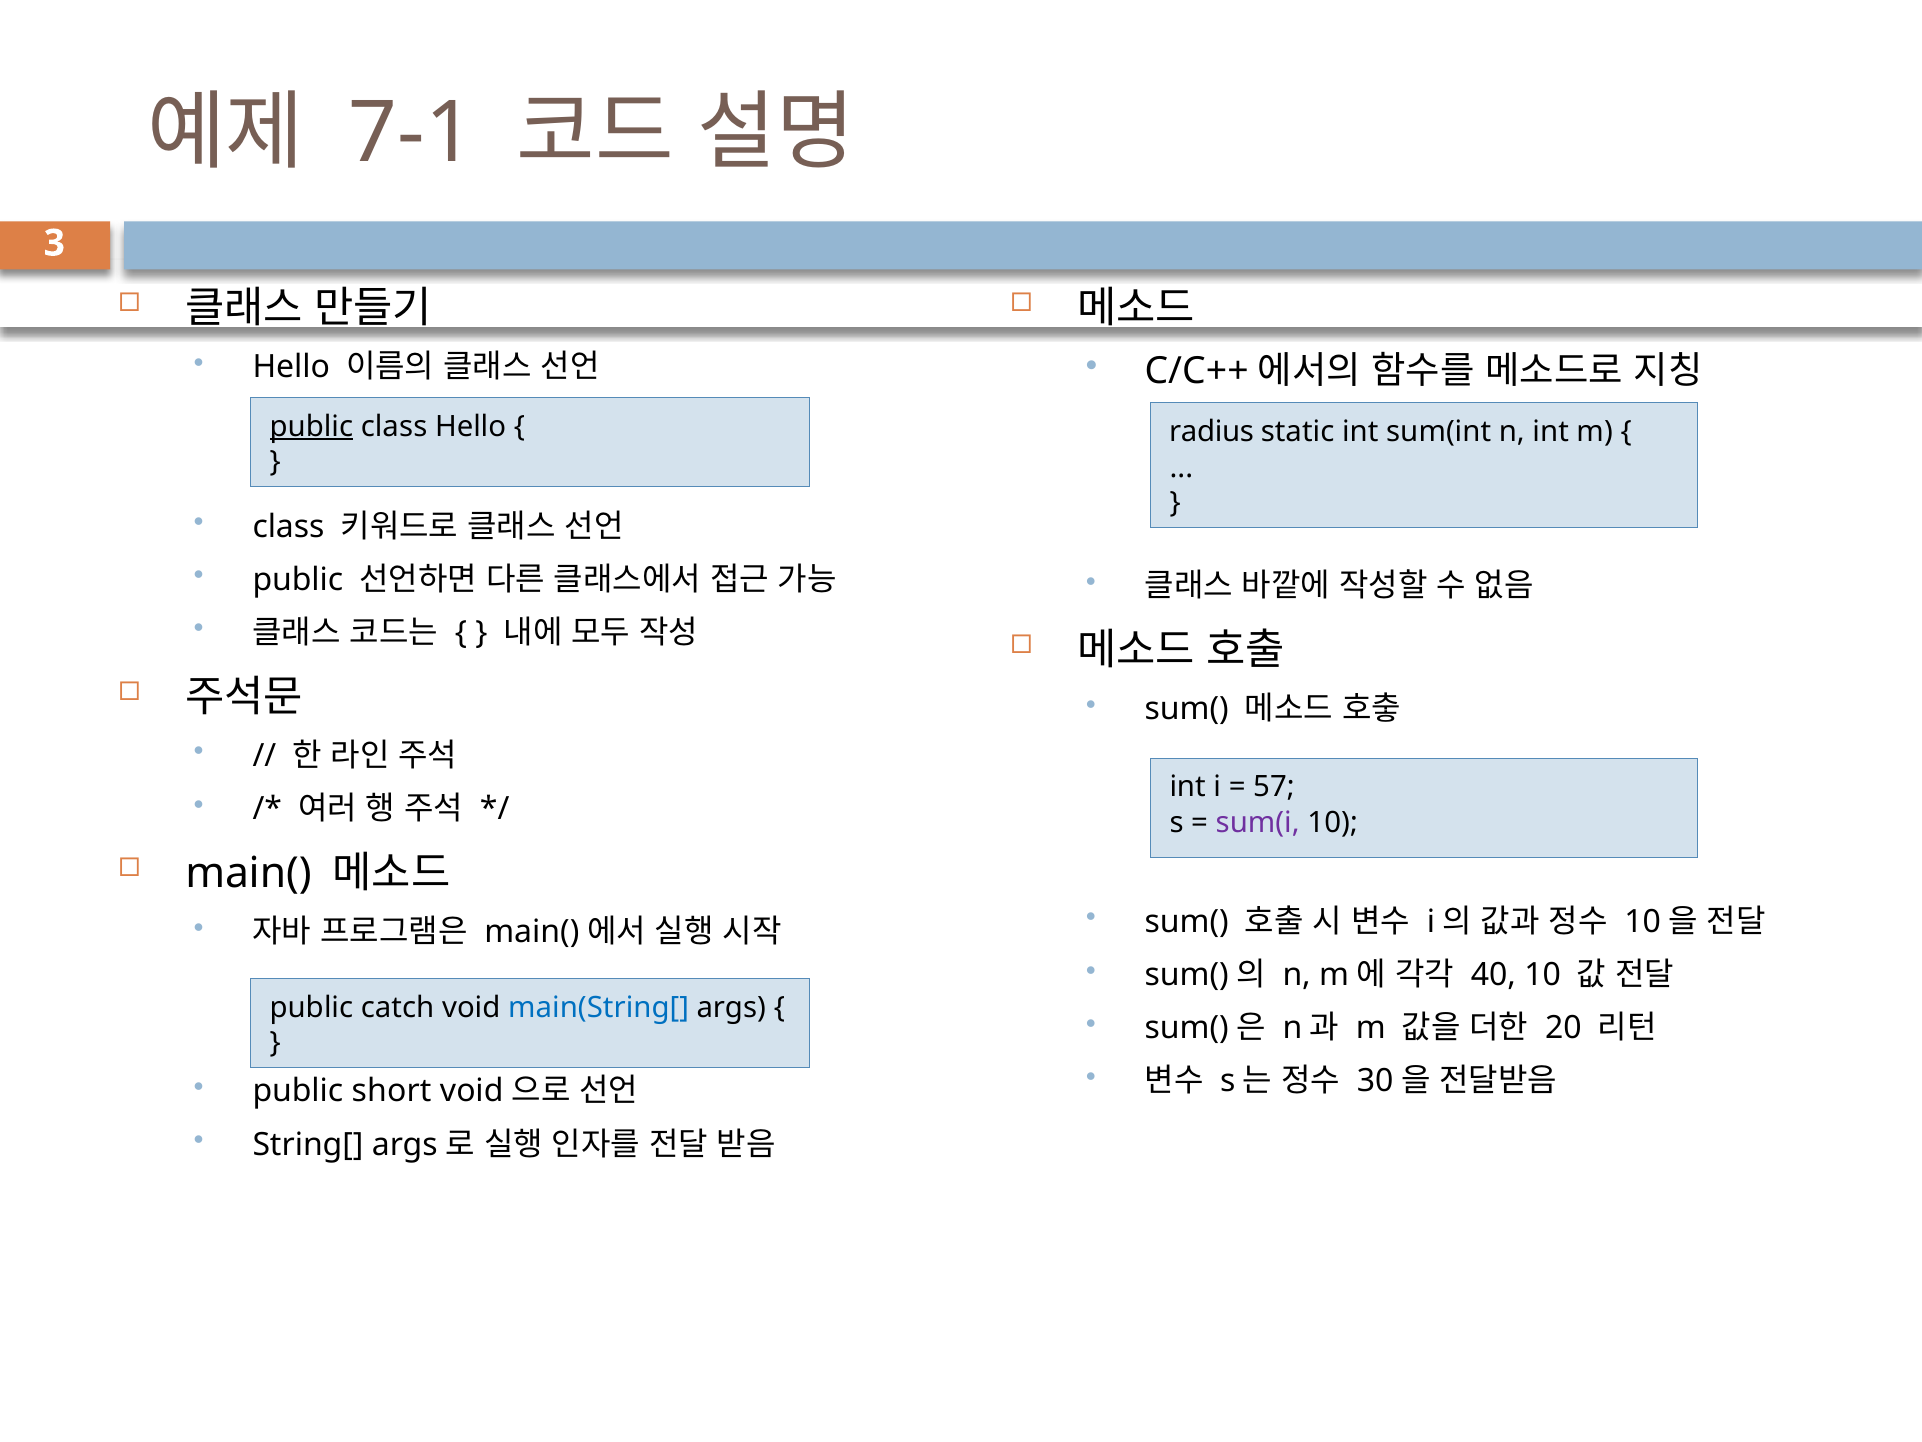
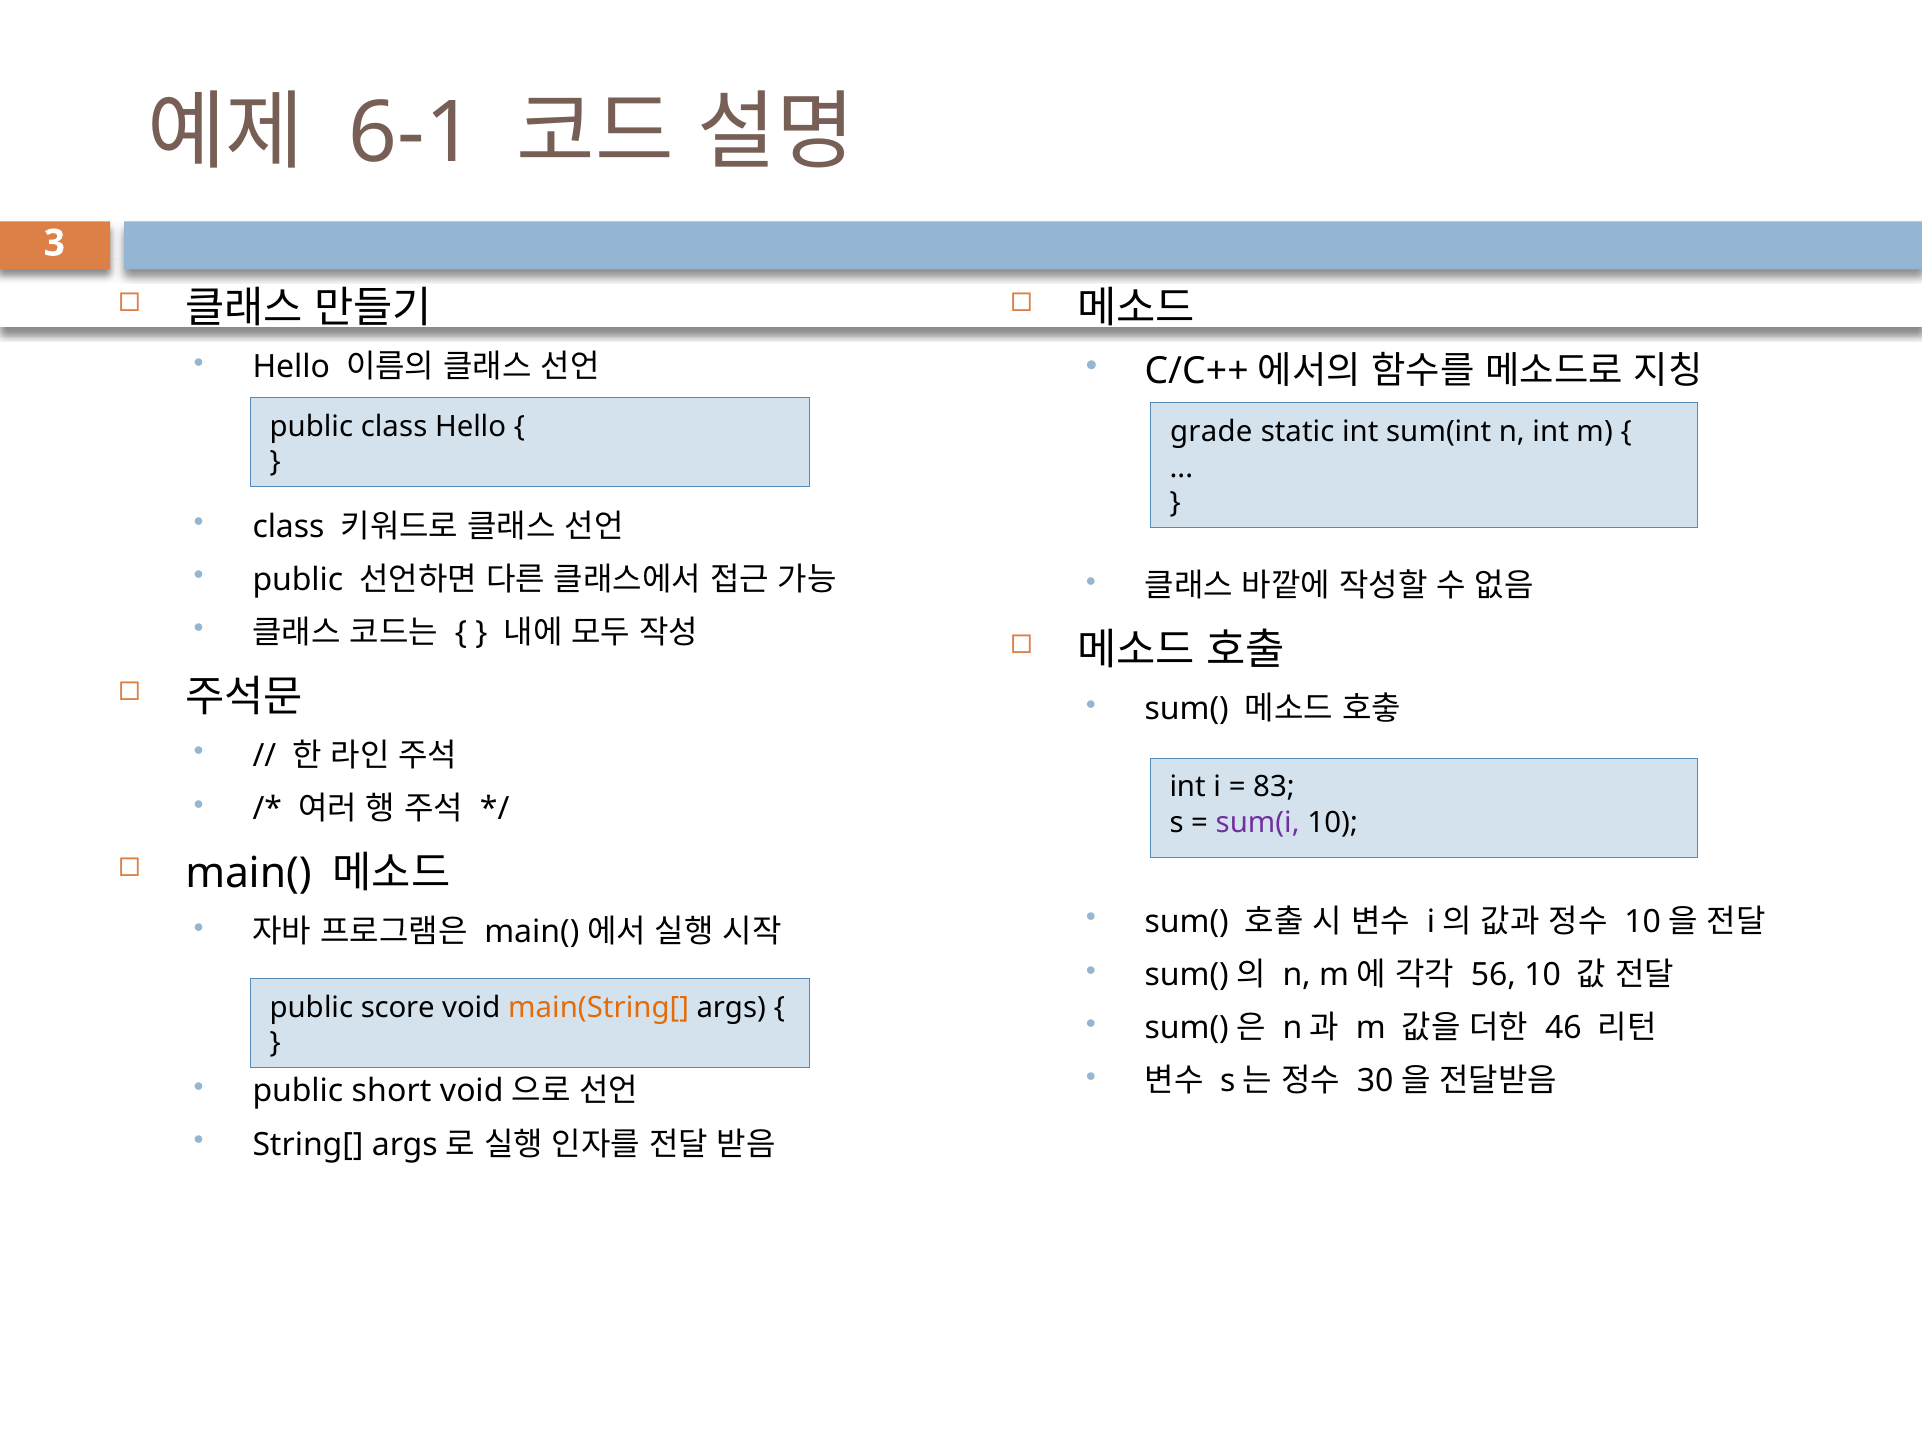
7-1: 7-1 -> 6-1 (411, 133)
public underline: present -> none (311, 426)
radius: radius -> grade (1211, 432)
57: 57 -> 83 (1274, 787)
40: 40 -> 56 (1494, 975)
catch: catch -> score (398, 1007)
main(String[ colour: blue -> orange (599, 1007)
20: 20 -> 46 (1563, 1028)
